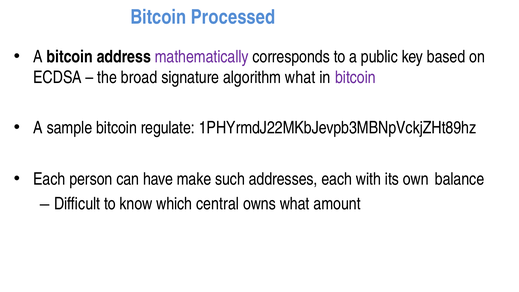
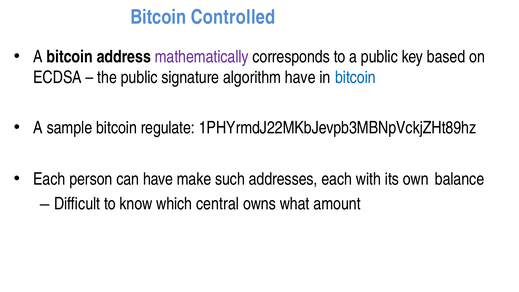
Processed: Processed -> Controlled (233, 17)
the broad: broad -> public (139, 77)
algorithm what: what -> have (300, 77)
bitcoin colour: purple -> blue (355, 77)
